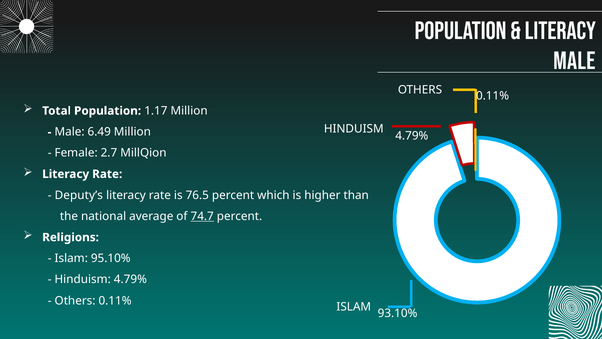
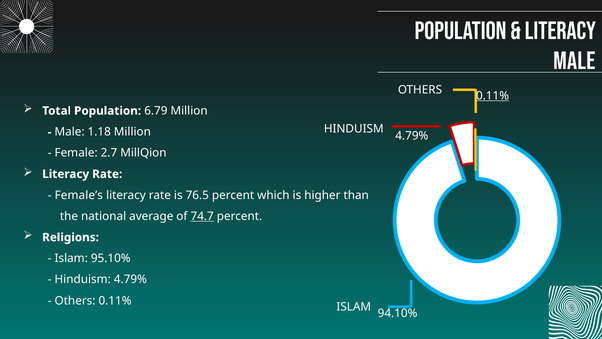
0.11% underline: none -> present (493, 96)
1.17: 1.17 -> 6.79 (156, 111)
6.49: 6.49 -> 1.18 (99, 132)
Deputy’s: Deputy’s -> Female’s (79, 195)
93.10%: 93.10% -> 94.10% (398, 313)
